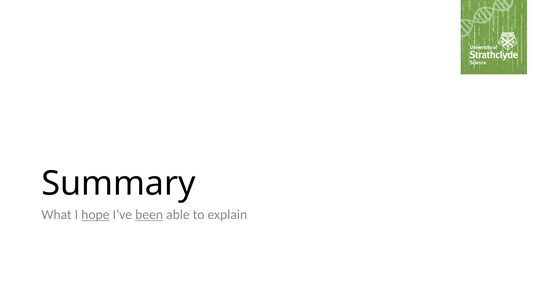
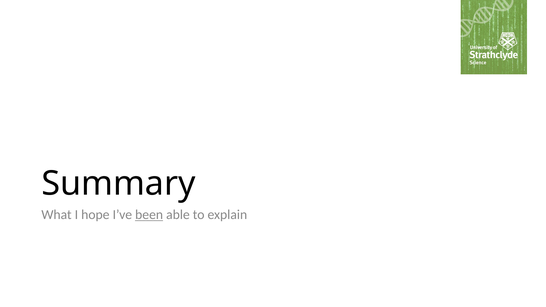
hope underline: present -> none (95, 215)
